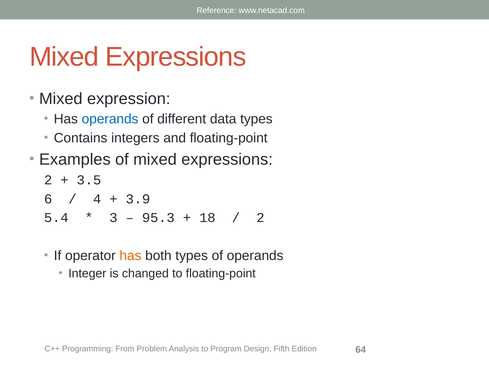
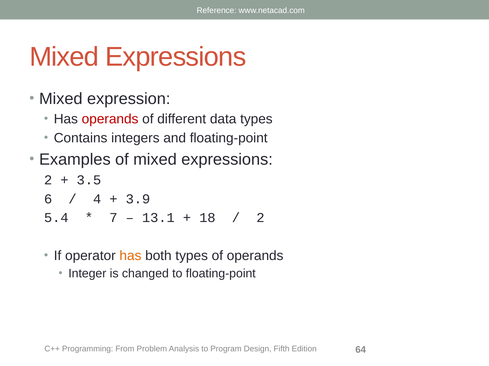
operands colour: blue -> red (110, 119)
3: 3 -> 7 (113, 218)
95.3: 95.3 -> 13.1 (158, 218)
